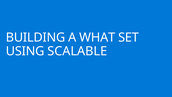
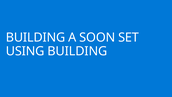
WHAT: WHAT -> SOON (97, 37)
USING SCALABLE: SCALABLE -> BUILDING (77, 51)
